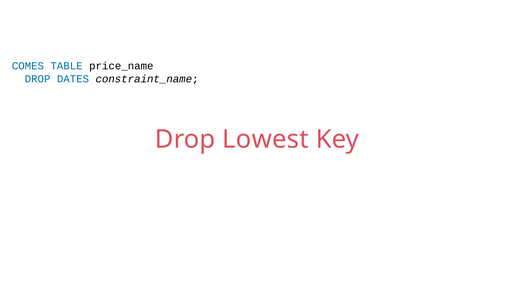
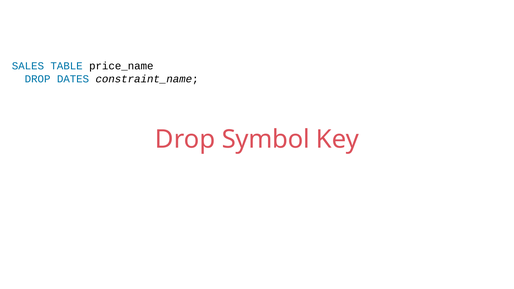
COMES: COMES -> SALES (28, 66)
Lowest: Lowest -> Symbol (266, 139)
